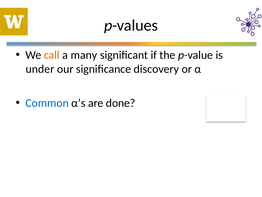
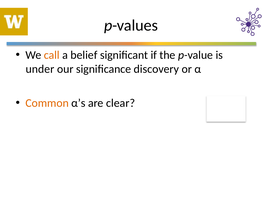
many: many -> belief (84, 55)
Common colour: blue -> orange (47, 103)
done: done -> clear (121, 103)
